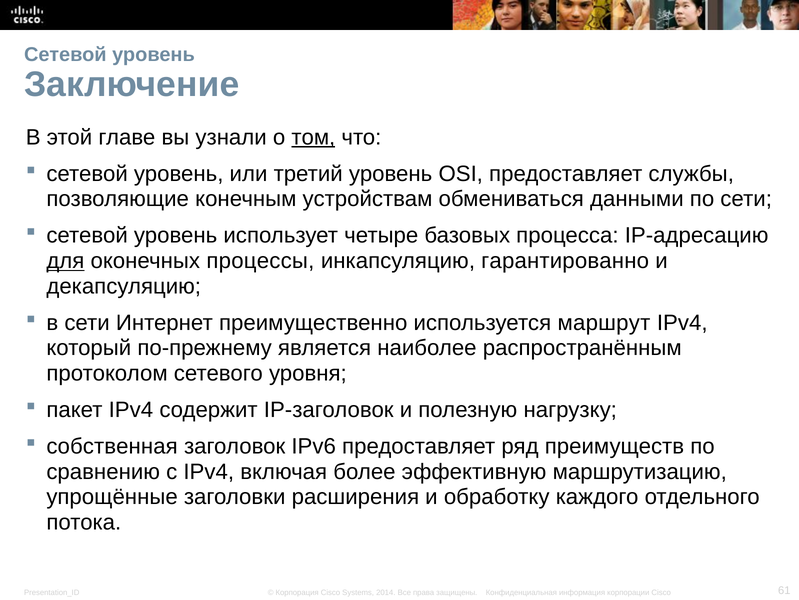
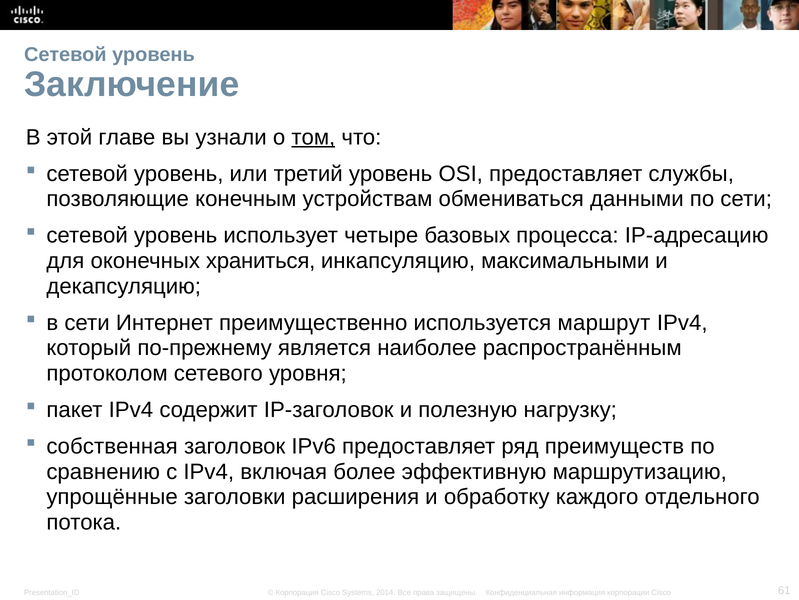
для underline: present -> none (65, 261)
процессы: процессы -> храниться (261, 261)
гарантированно: гарантированно -> максимальными (565, 261)
